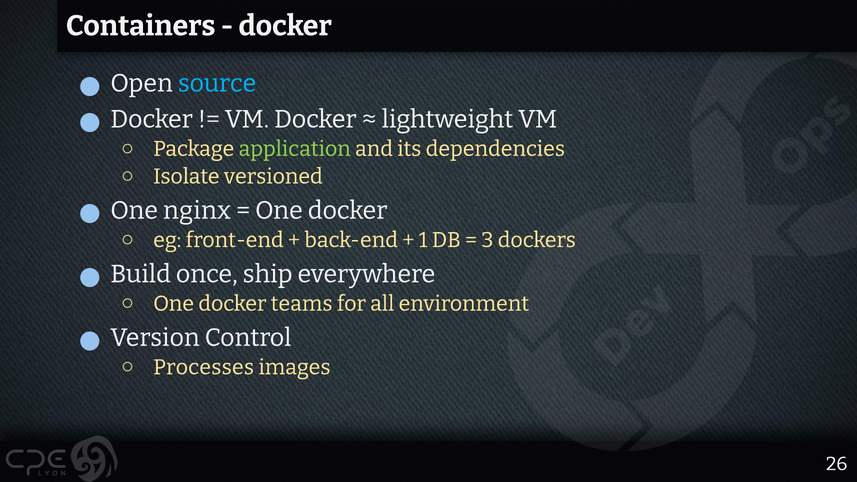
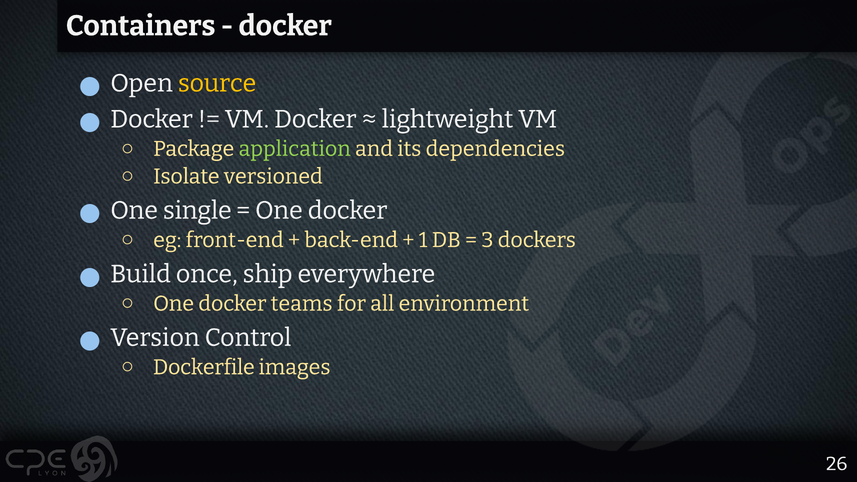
source colour: light blue -> yellow (217, 83)
nginx: nginx -> single (197, 210)
Processes: Processes -> Dockerfile (204, 367)
